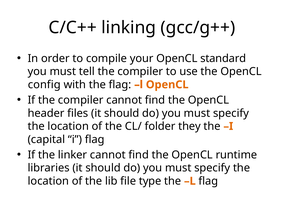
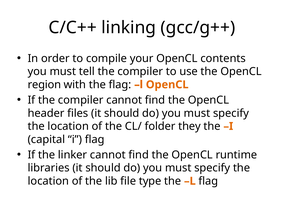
standard: standard -> contents (223, 58)
config: config -> region (44, 85)
